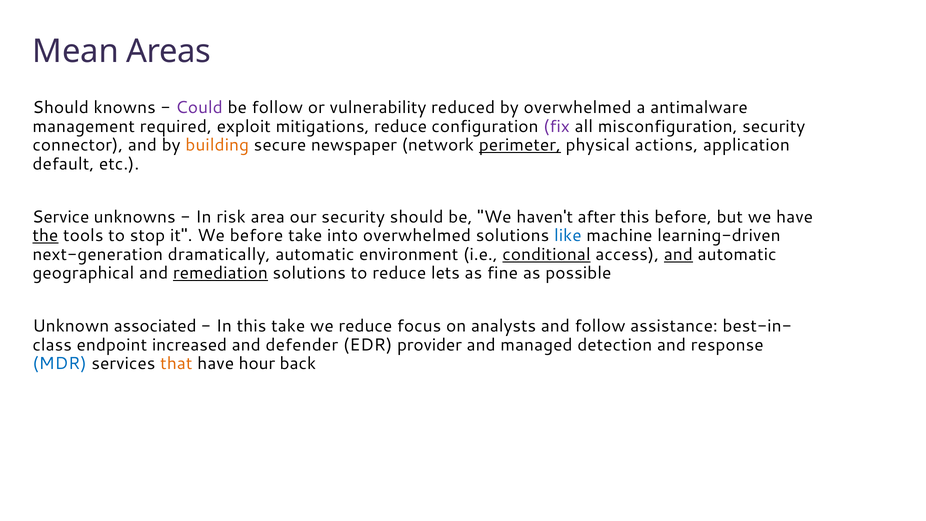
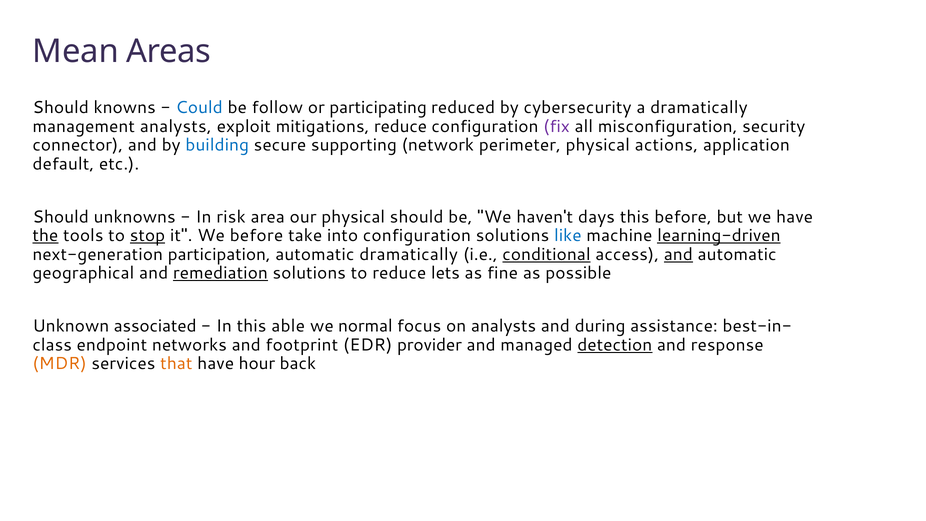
Could colour: purple -> blue (199, 108)
vulnerability: vulnerability -> participating (378, 108)
by overwhelmed: overwhelmed -> cybersecurity (578, 108)
a antimalware: antimalware -> dramatically (699, 108)
management required: required -> analysts (176, 126)
building colour: orange -> blue (217, 145)
newspaper: newspaper -> supporting (354, 145)
perimeter underline: present -> none (520, 145)
Service: Service -> Should (61, 217)
our security: security -> physical (353, 217)
after: after -> days (596, 217)
stop underline: none -> present (148, 236)
into overwhelmed: overwhelmed -> configuration (417, 236)
learning-driven underline: none -> present (719, 236)
dramatically: dramatically -> participation (219, 254)
automatic environment: environment -> dramatically (409, 254)
this take: take -> able (288, 326)
we reduce: reduce -> normal (365, 326)
and follow: follow -> during (600, 326)
increased: increased -> networks (189, 345)
defender: defender -> footprint (302, 345)
detection underline: none -> present (615, 345)
MDR colour: blue -> orange (60, 364)
